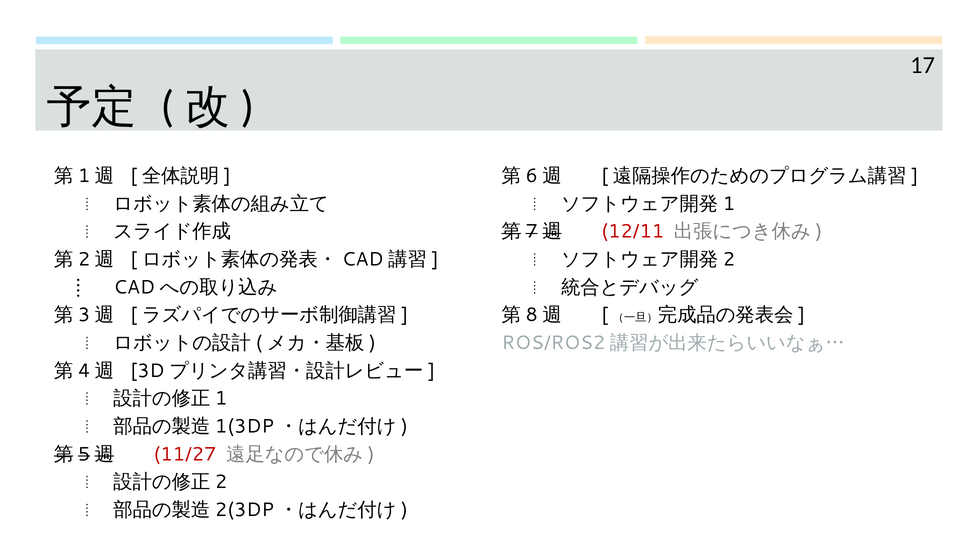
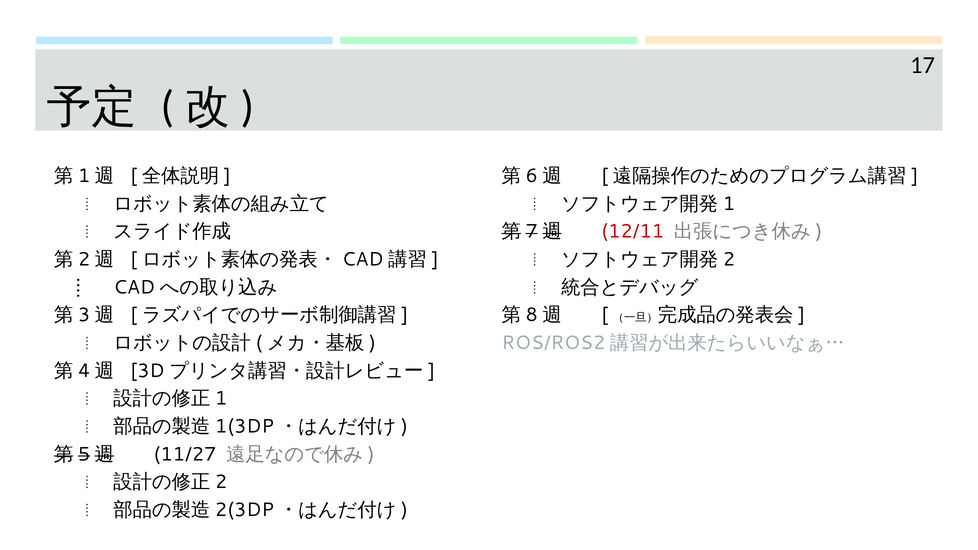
11/27 colour: red -> black (185, 454)
